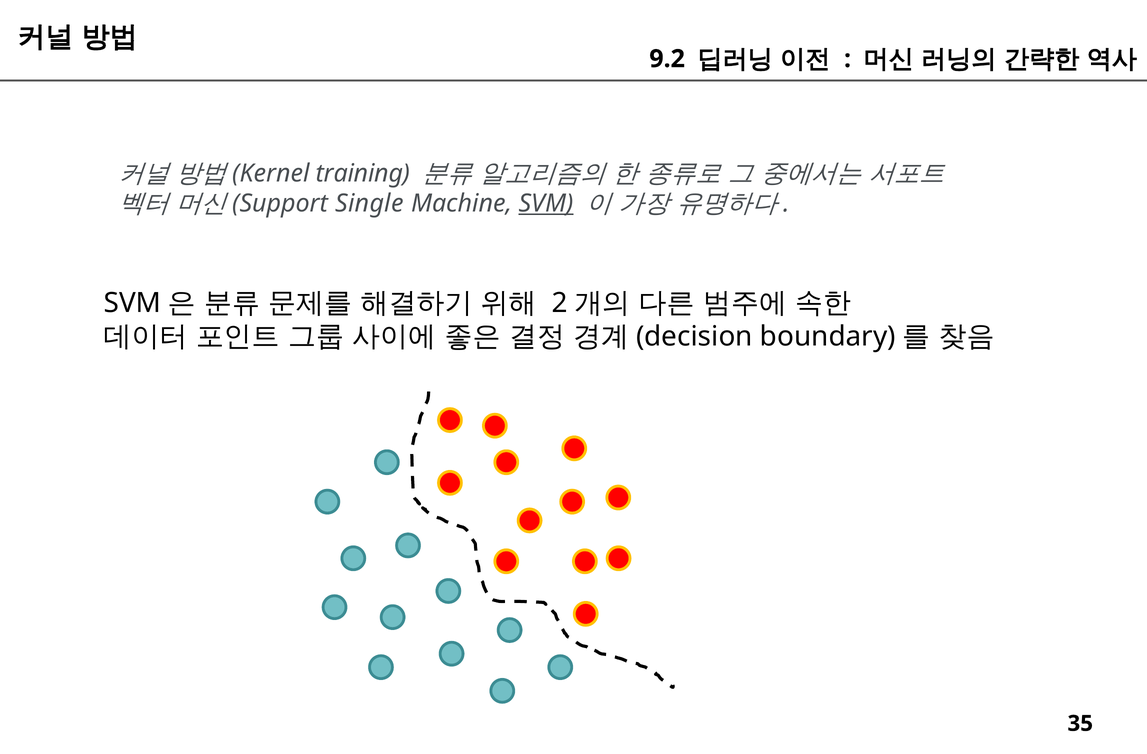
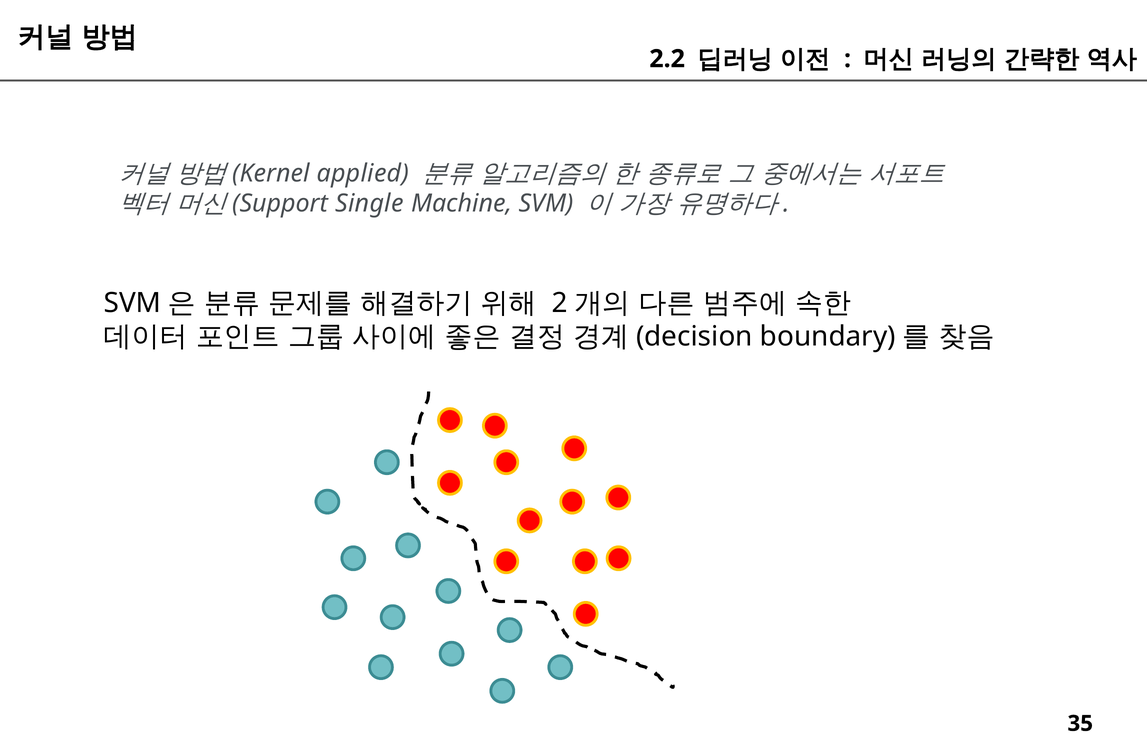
9.2: 9.2 -> 2.2 (667, 59)
training: training -> applied (363, 173)
SVM underline: present -> none (546, 203)
